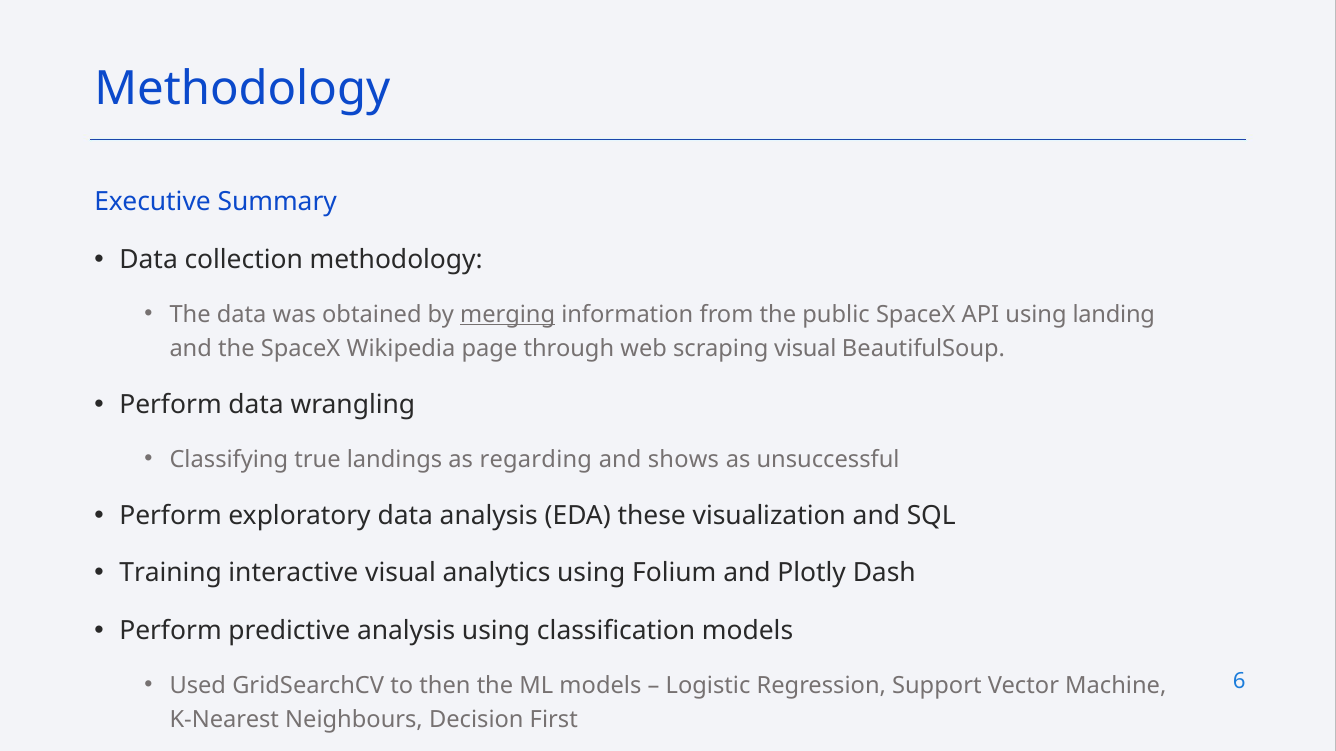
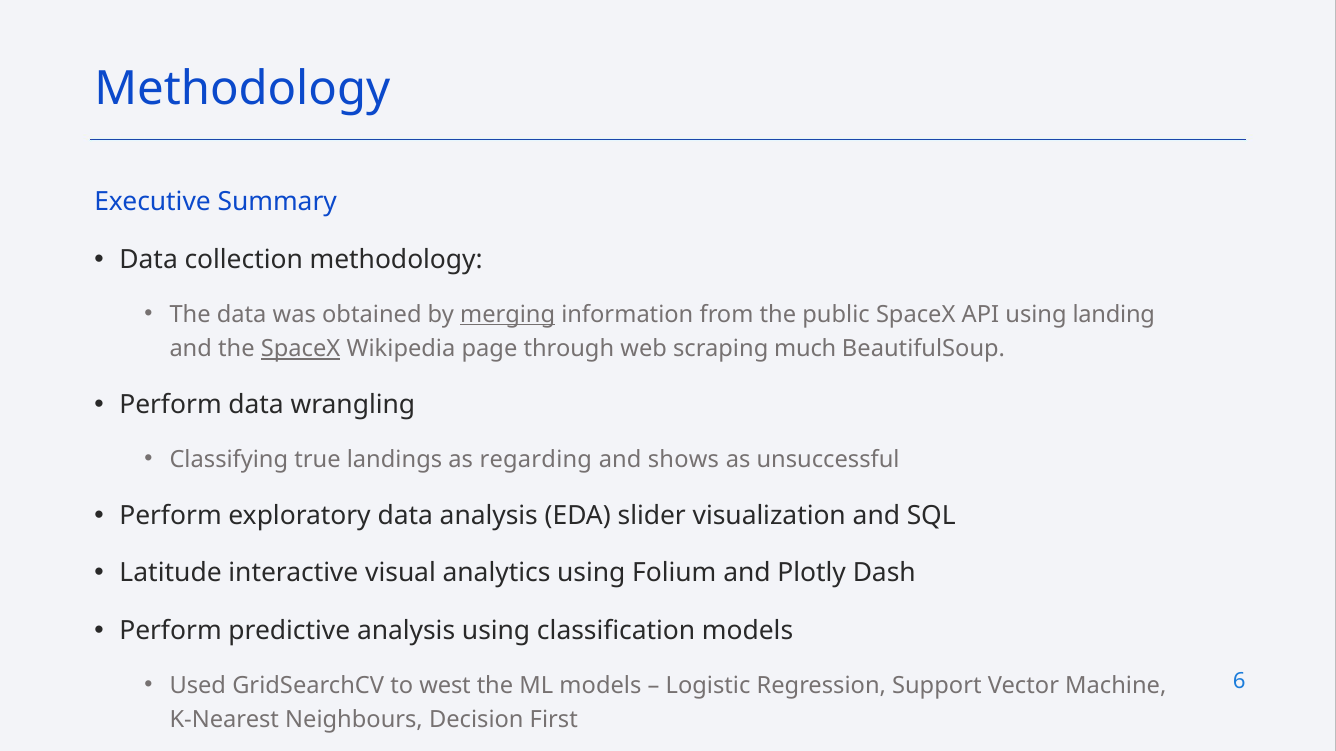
SpaceX underline: none -> present (301, 349)
scraping visual: visual -> much (805, 349)
these: these -> slider (652, 516)
Training: Training -> Latitude (171, 574)
then: then -> west (445, 686)
